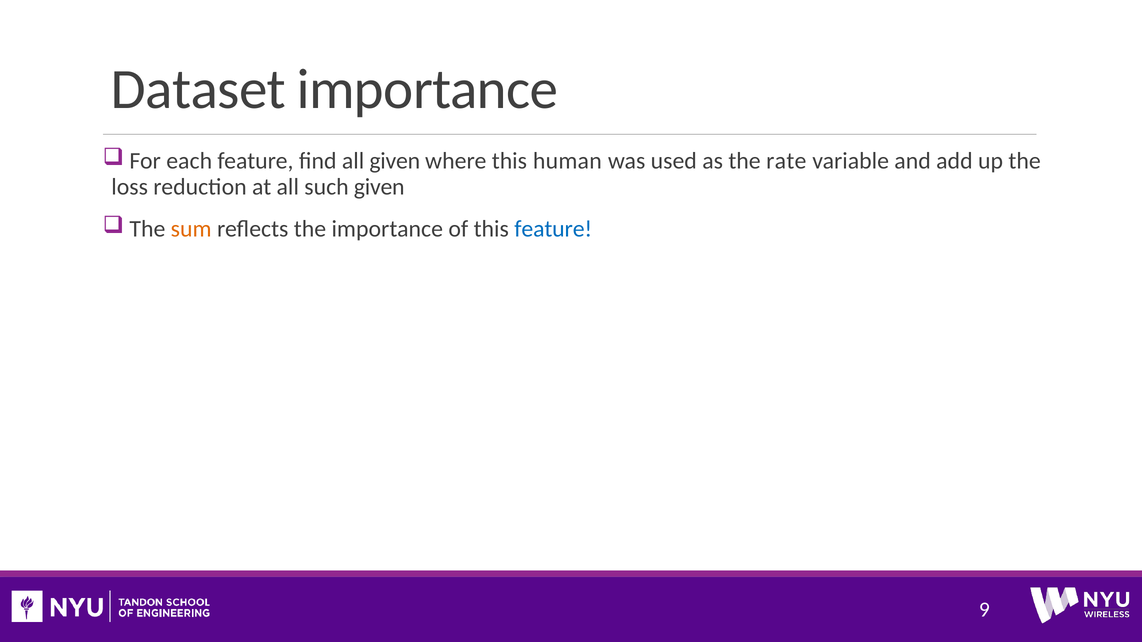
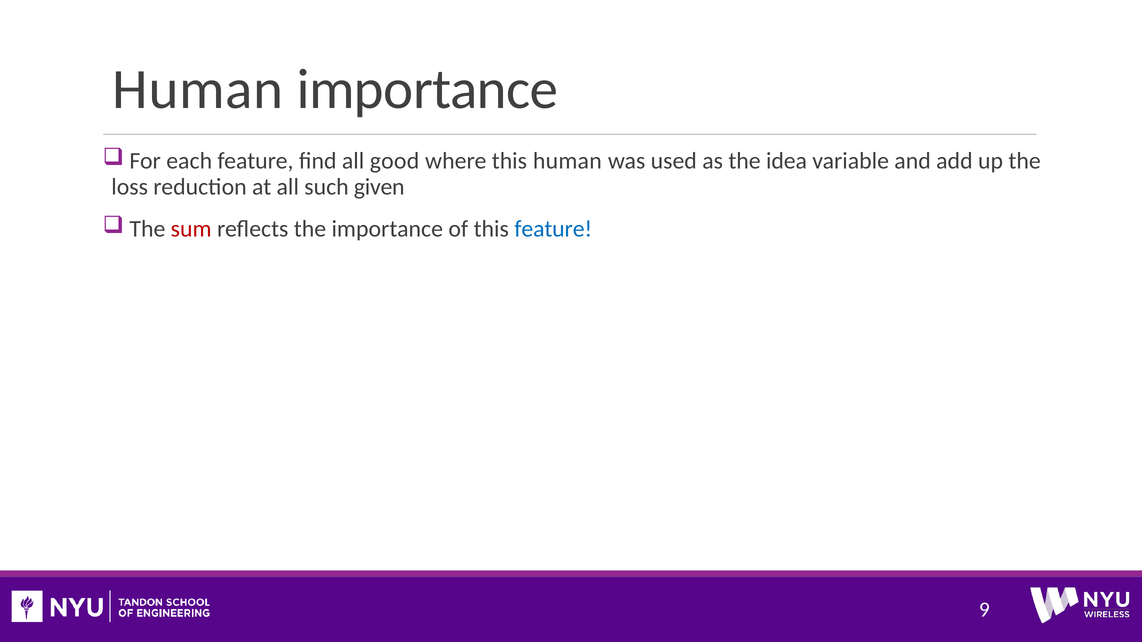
Dataset: Dataset -> Human (198, 89)
all given: given -> good (395, 161)
rate: rate -> idea (786, 161)
sum colour: orange -> red (191, 229)
